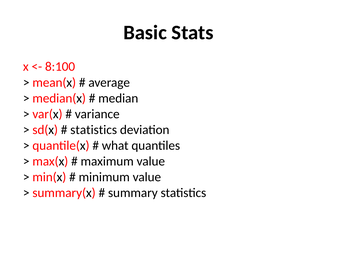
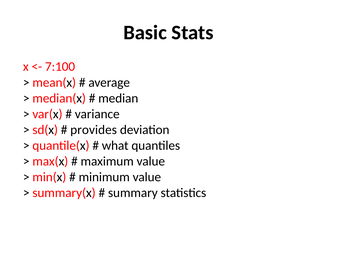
8:100: 8:100 -> 7:100 (60, 67)
statistics: statistics -> provides (94, 130)
